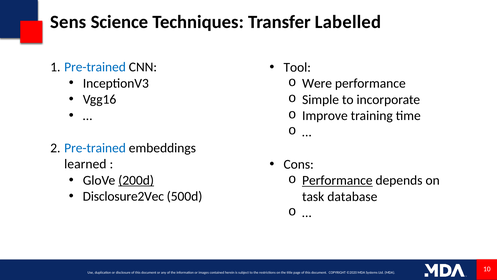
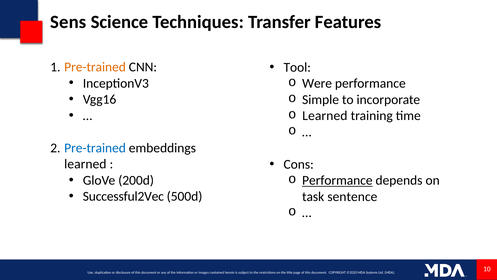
Labelled: Labelled -> Features (348, 22)
Pre-trained colour: blue -> orange (95, 67)
Improve: Improve -> Learned (325, 116)
200d underline: present -> none (136, 180)
Disclosure2Vec: Disclosure2Vec -> Successful2Vec (123, 196)
database: database -> sentence (352, 196)
